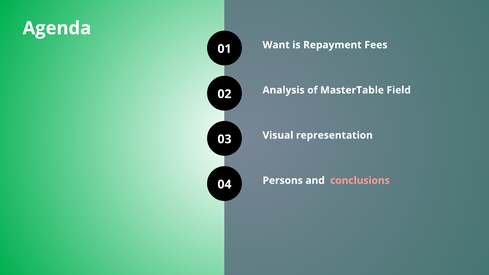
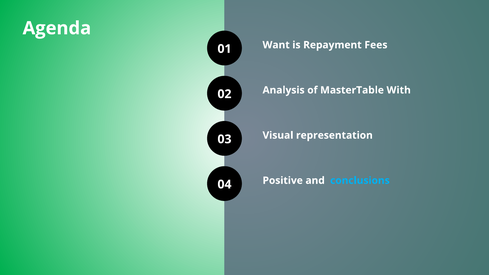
Field: Field -> With (399, 90)
Persons: Persons -> Positive (283, 181)
conclusions colour: pink -> light blue (360, 181)
